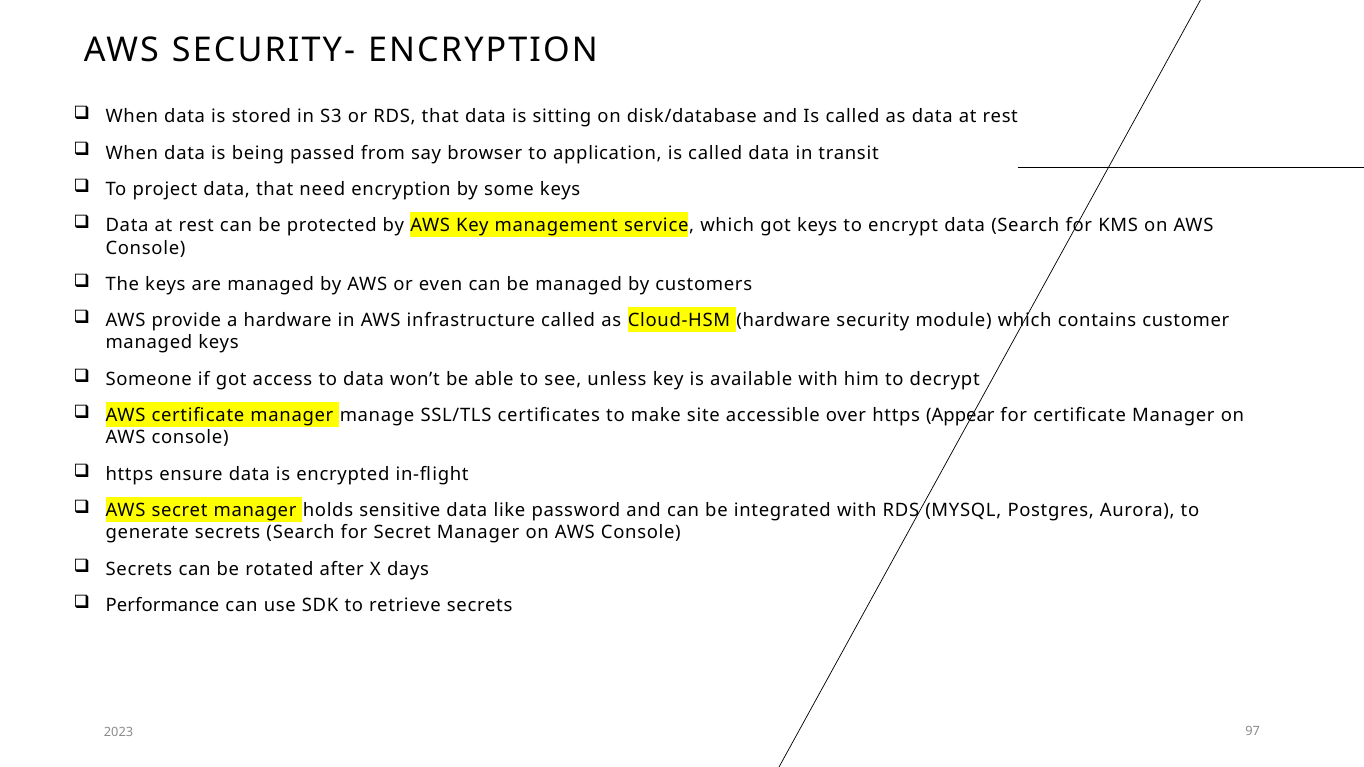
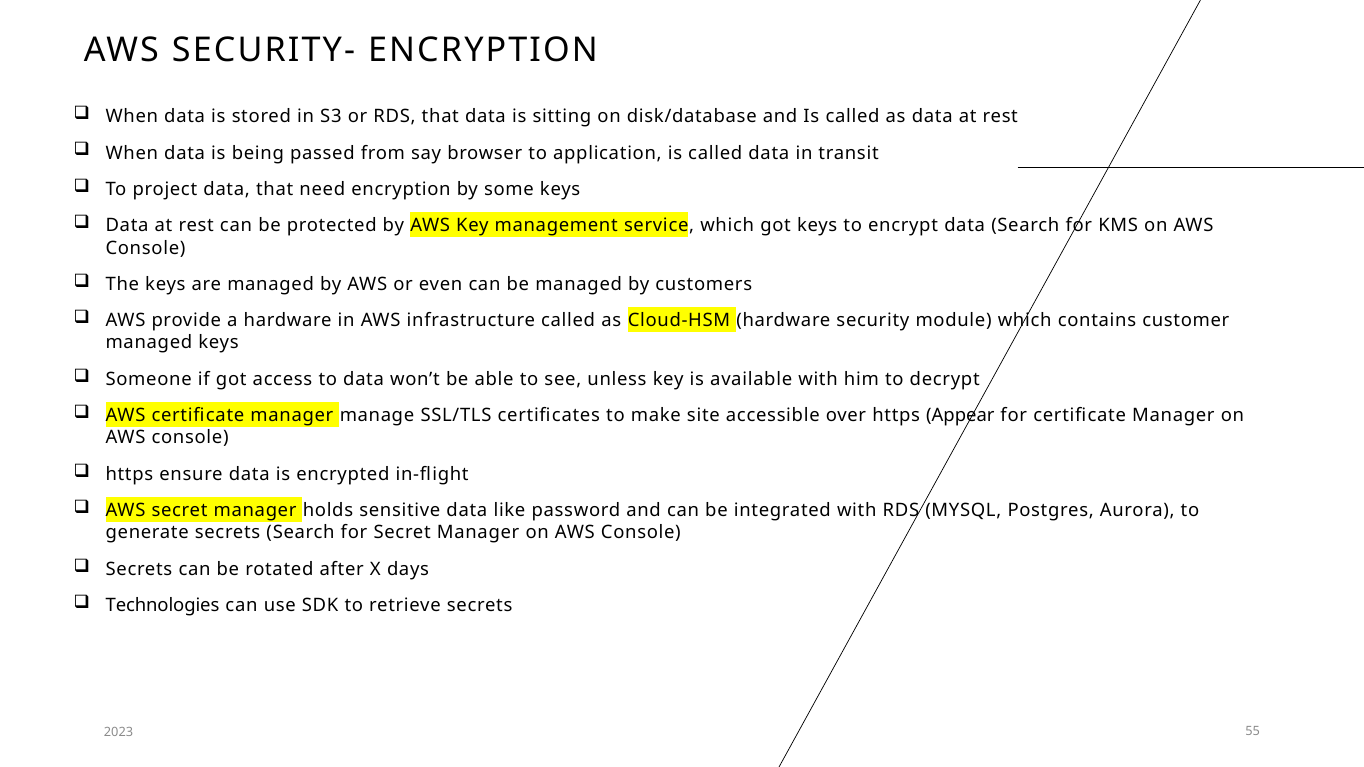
Performance: Performance -> Technologies (163, 606)
97: 97 -> 55 (1253, 731)
